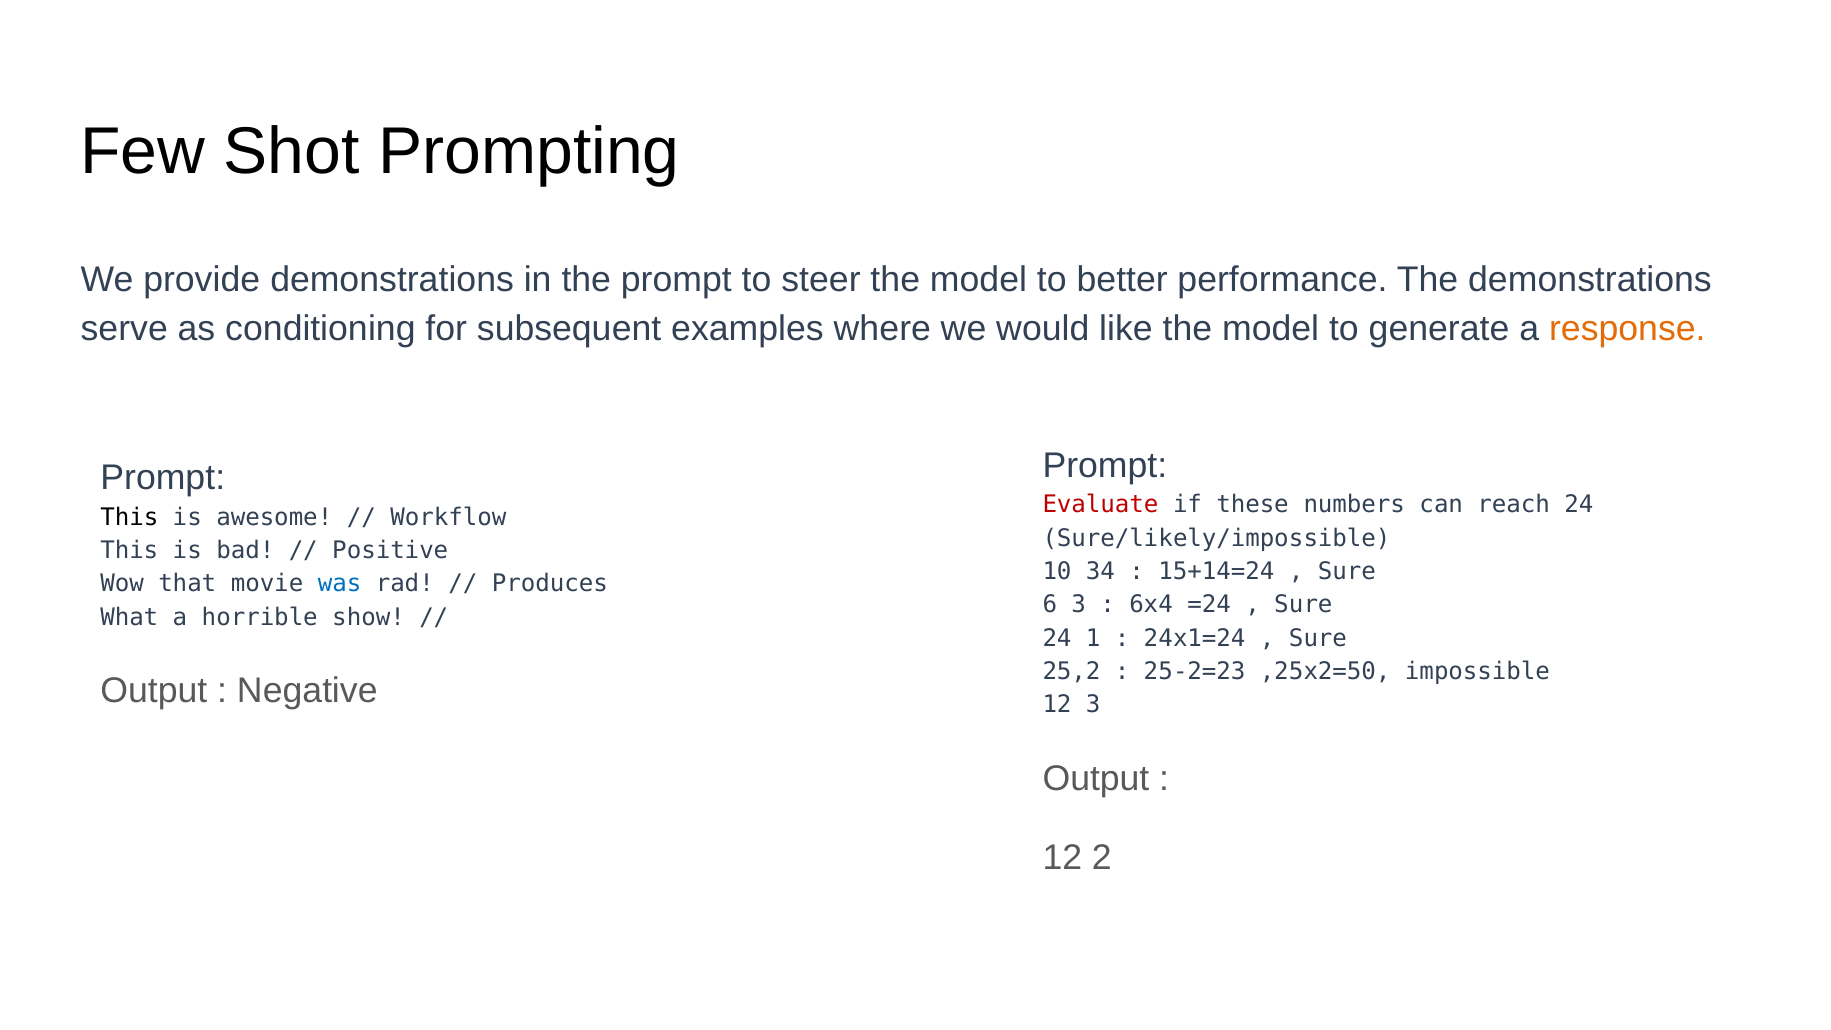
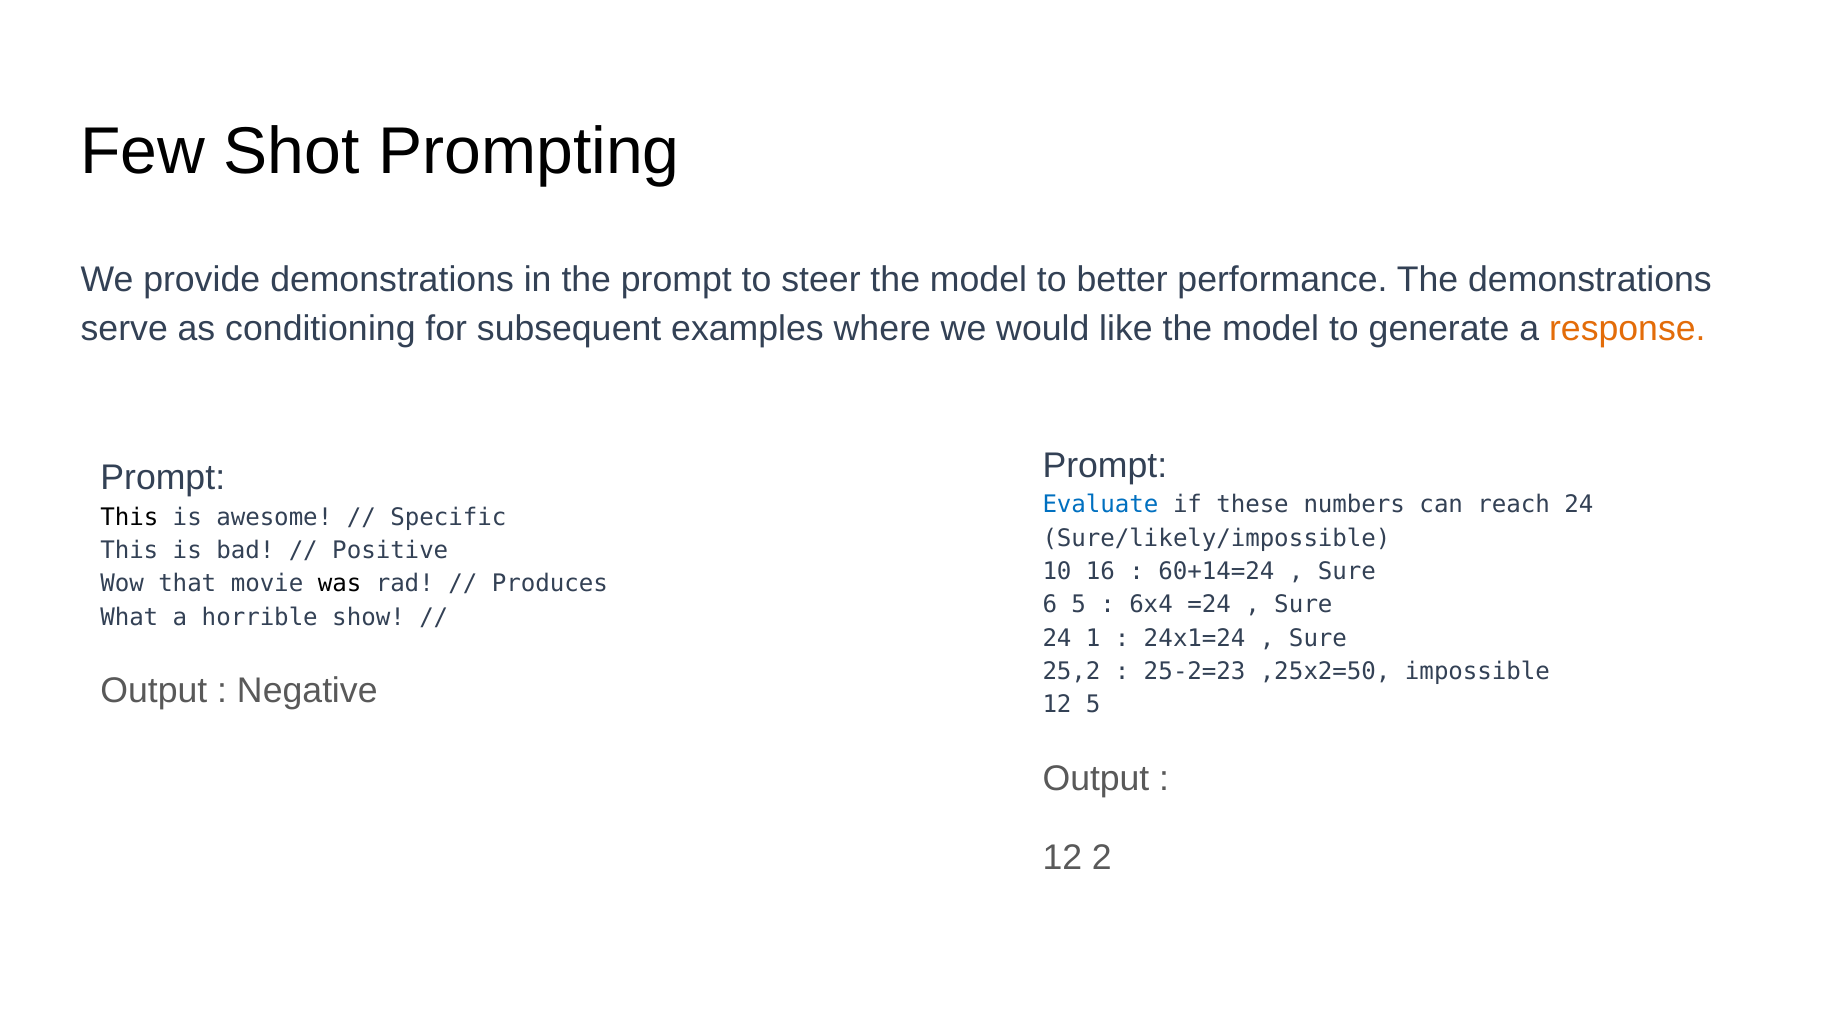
Evaluate colour: red -> blue (1100, 505)
Workflow: Workflow -> Specific (448, 517)
34: 34 -> 16 (1100, 572)
15+14=24: 15+14=24 -> 60+14=24 (1216, 572)
was colour: blue -> black (340, 584)
6 3: 3 -> 5 (1079, 605)
12 3: 3 -> 5 (1093, 705)
